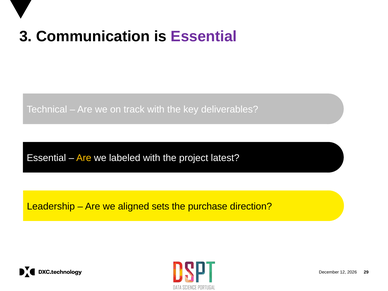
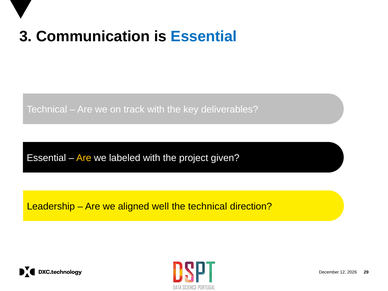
Essential colour: purple -> blue (204, 36)
latest: latest -> given (225, 158)
sets: sets -> well (160, 206)
the purchase: purchase -> technical (208, 206)
